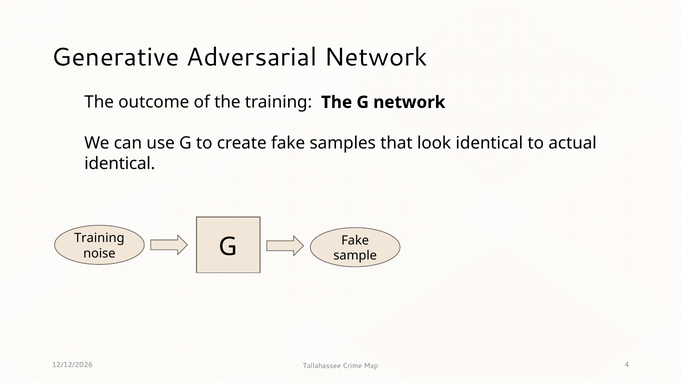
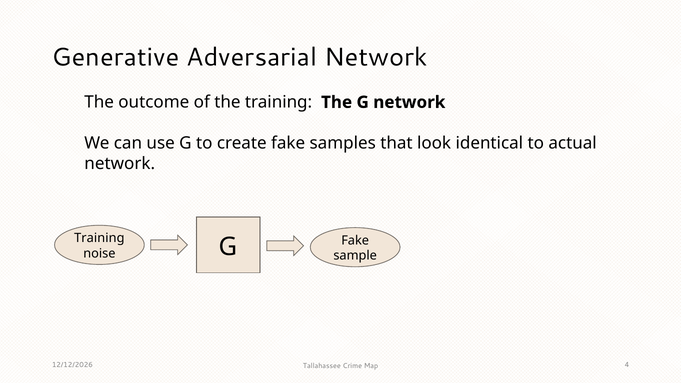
identical: identical -> network (120, 164)
